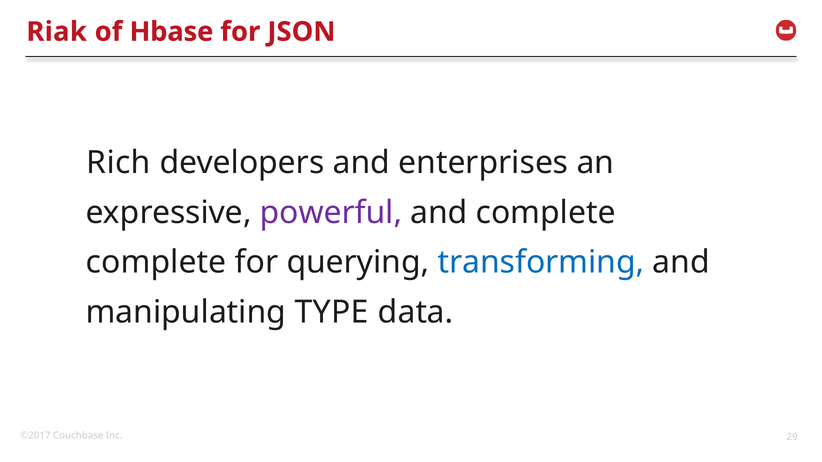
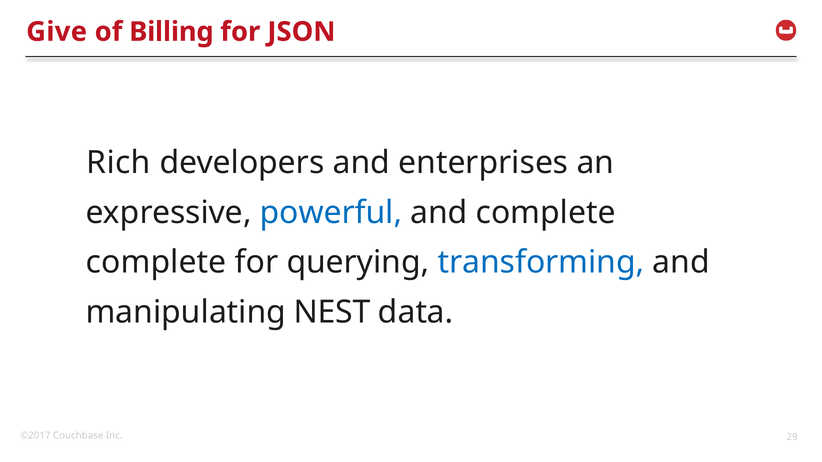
Riak: Riak -> Give (57, 32)
Hbase: Hbase -> Billing (171, 32)
powerful colour: purple -> blue (331, 213)
TYPE: TYPE -> NEST (332, 312)
